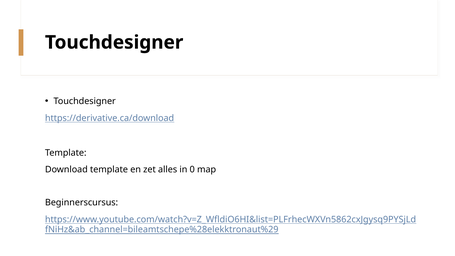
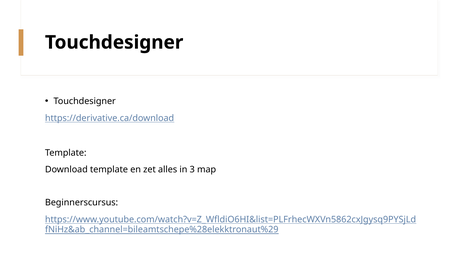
0: 0 -> 3 (192, 169)
